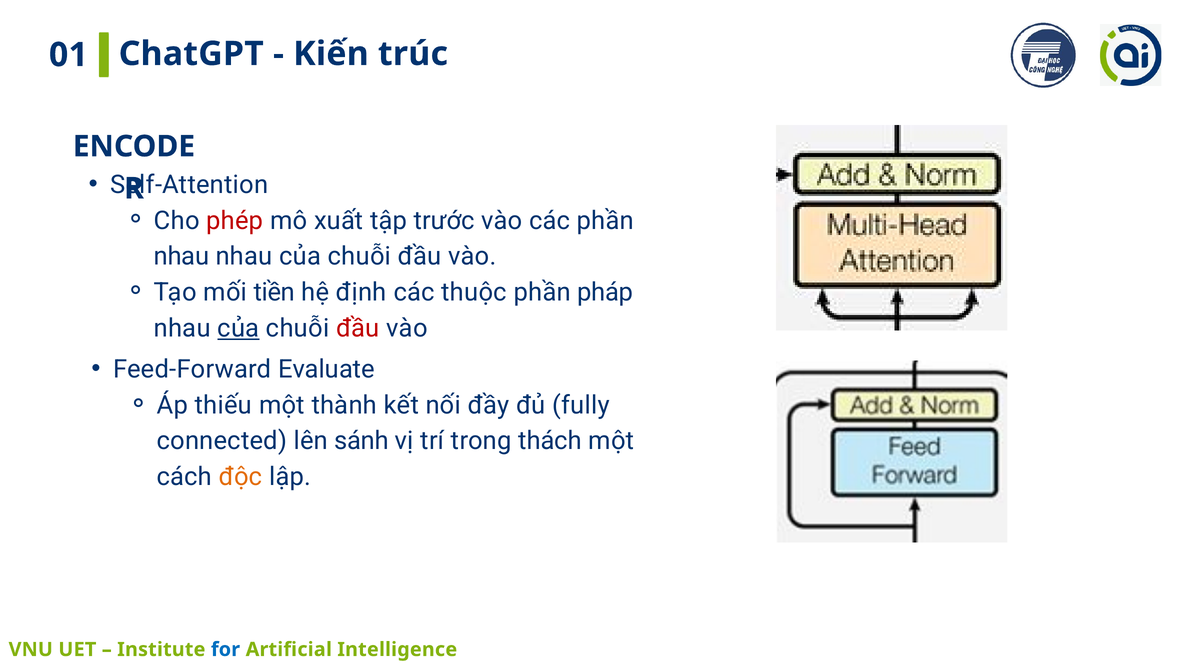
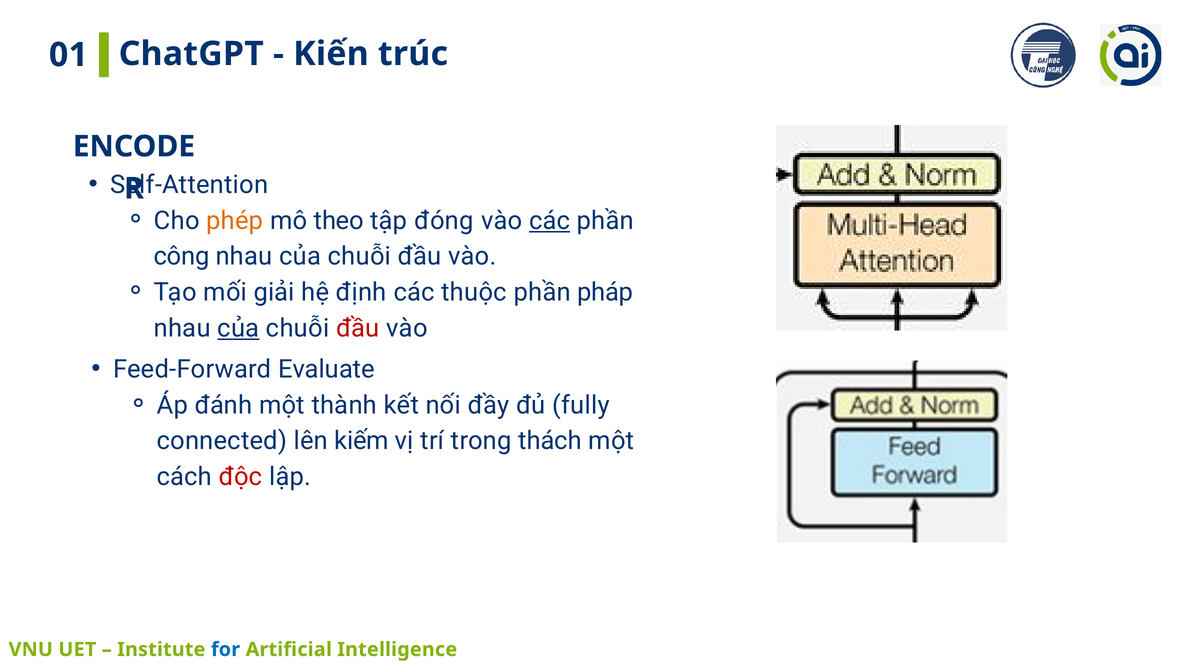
phép colour: red -> orange (235, 221)
xuất: xuất -> theo (339, 221)
trước: trước -> đóng (444, 221)
các underline: none -> present (550, 221)
nhau: nhau -> công (182, 256)
tiền: tiền -> giải (274, 292)
thiếu: thiếu -> đánh (223, 405)
sánh: sánh -> kiếm (362, 441)
độc colour: orange -> red (241, 477)
